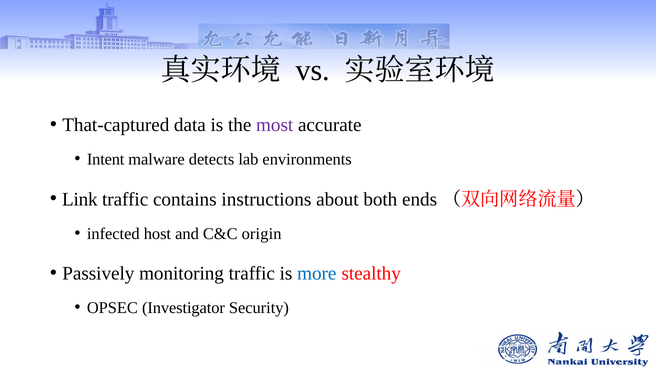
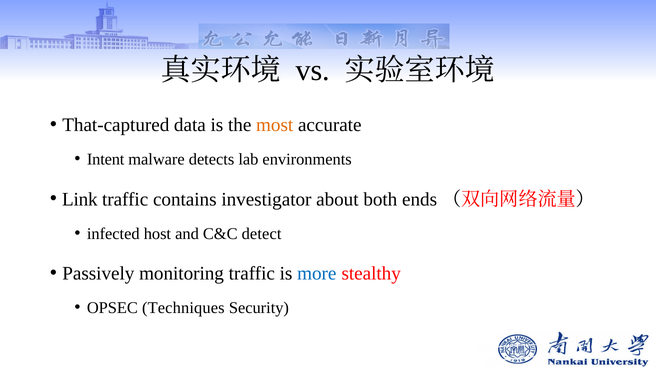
most colour: purple -> orange (275, 125)
instructions: instructions -> investigator (266, 199)
origin: origin -> detect (262, 234)
Investigator: Investigator -> Techniques (183, 308)
